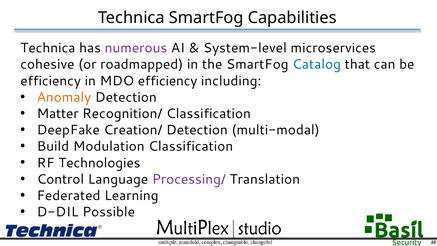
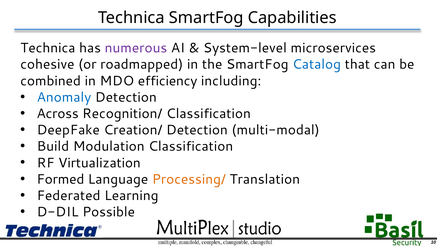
efficiency: efficiency -> combined (51, 81)
Anomaly colour: orange -> blue (64, 97)
Matter: Matter -> Across (58, 114)
Technologies: Technologies -> Virtualization (99, 163)
Control: Control -> Formed (60, 179)
Processing/ colour: purple -> orange (189, 179)
